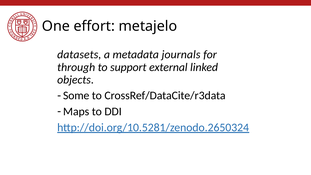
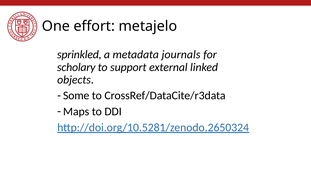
datasets: datasets -> sprinkled (79, 55)
through: through -> scholary (76, 67)
